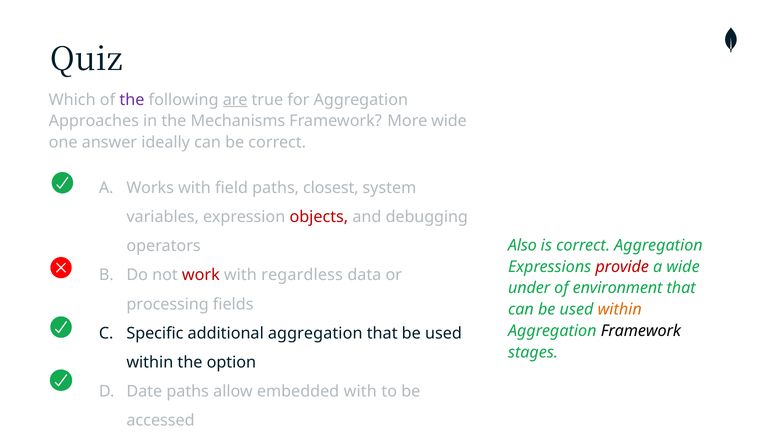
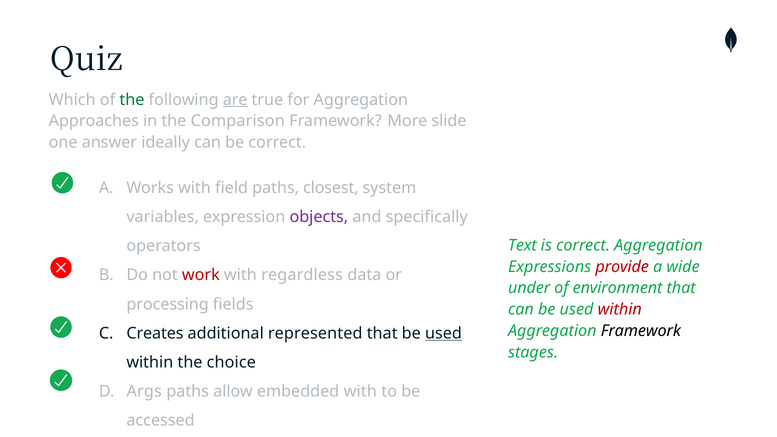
the colour: purple -> green (132, 100)
Mechanisms: Mechanisms -> Comparison (238, 121)
More wide: wide -> slide (449, 121)
objects colour: red -> purple (319, 217)
debugging: debugging -> specifically (427, 217)
Also: Also -> Text (522, 246)
within colour: orange -> red (620, 310)
Specific: Specific -> Creates (155, 333)
additional aggregation: aggregation -> represented (315, 333)
used underline: none -> present (443, 333)
option: option -> choice (231, 362)
Date: Date -> Args (144, 392)
